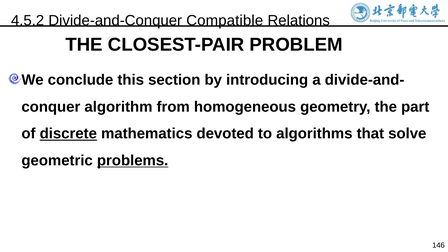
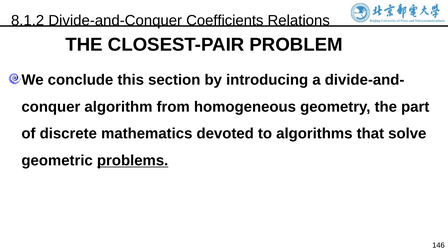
4.5.2: 4.5.2 -> 8.1.2 (28, 21)
Compatible: Compatible -> Coefficients (225, 21)
discrete underline: present -> none (68, 134)
